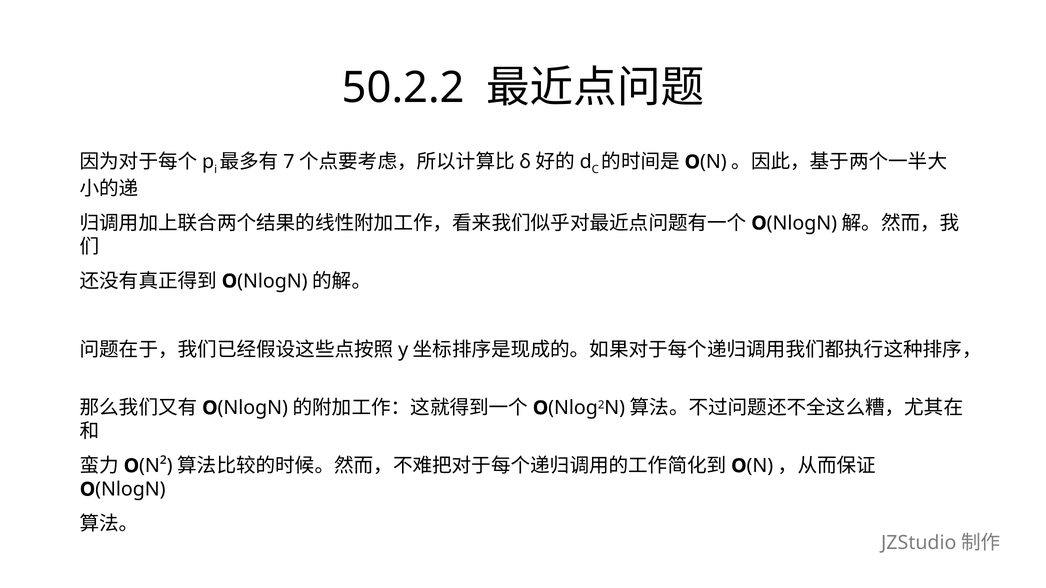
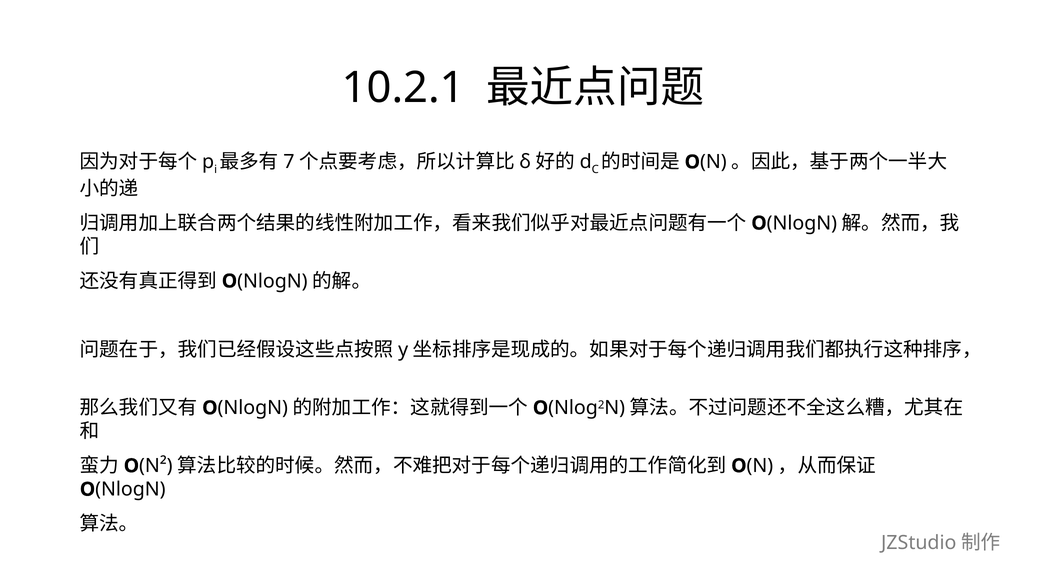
50.2.2: 50.2.2 -> 10.2.1 (403, 88)
